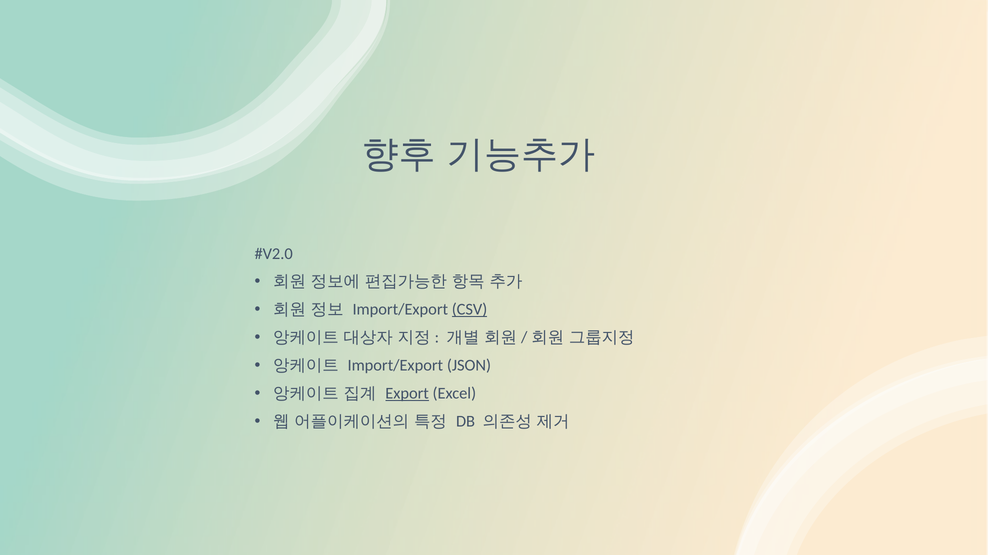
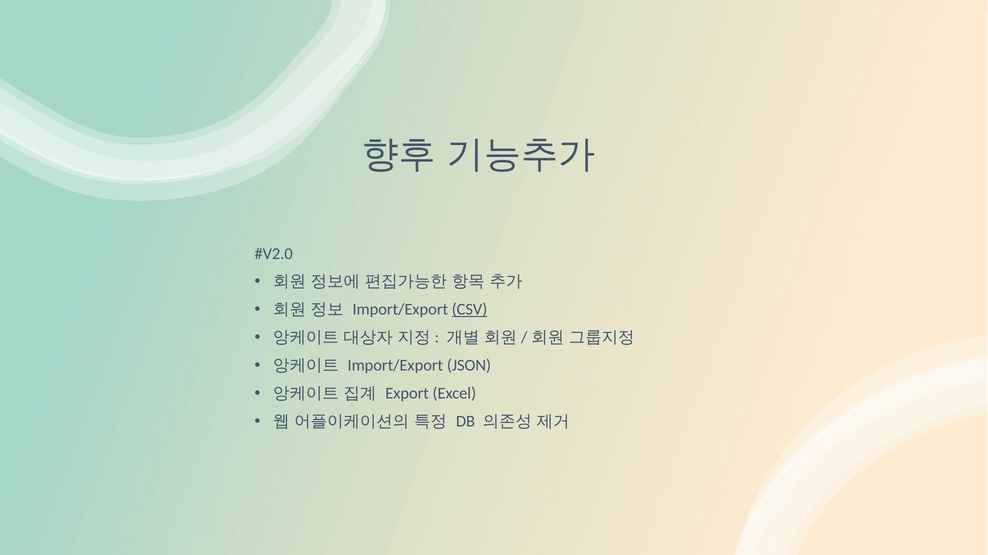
Export underline: present -> none (407, 394)
